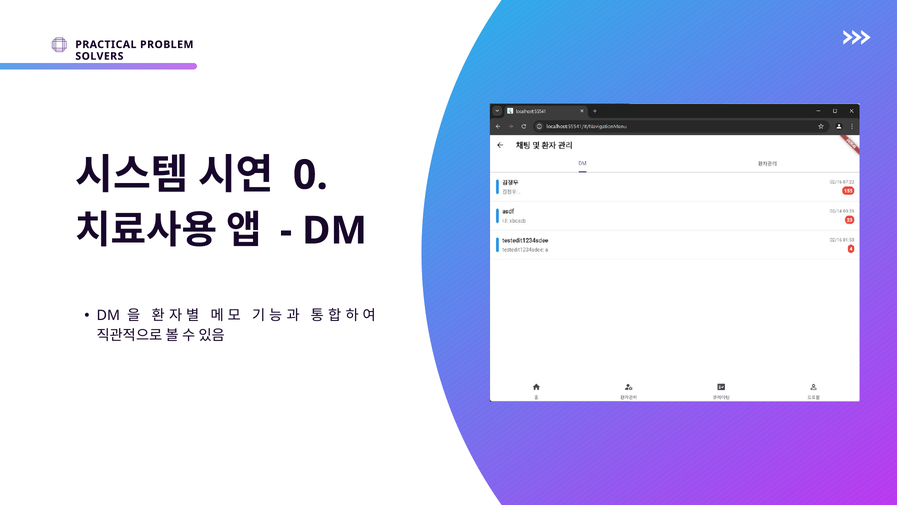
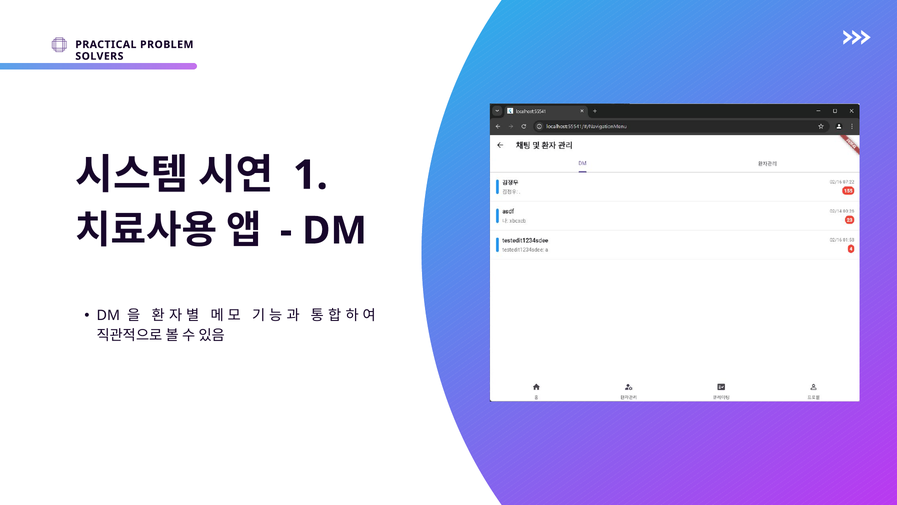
0: 0 -> 1 (310, 175)
